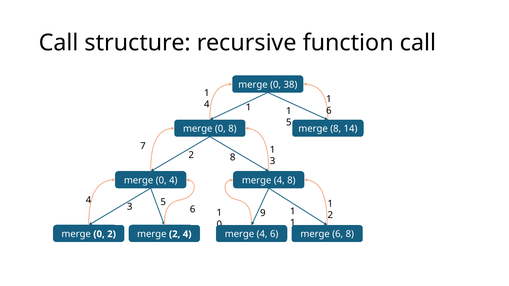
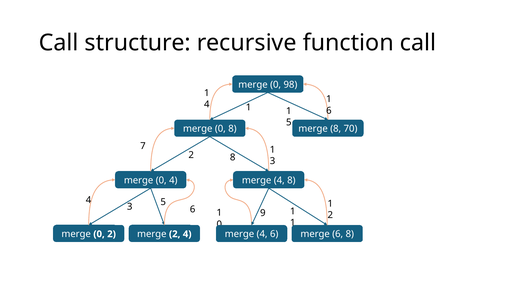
38: 38 -> 98 (290, 85)
14: 14 -> 70 (350, 129)
